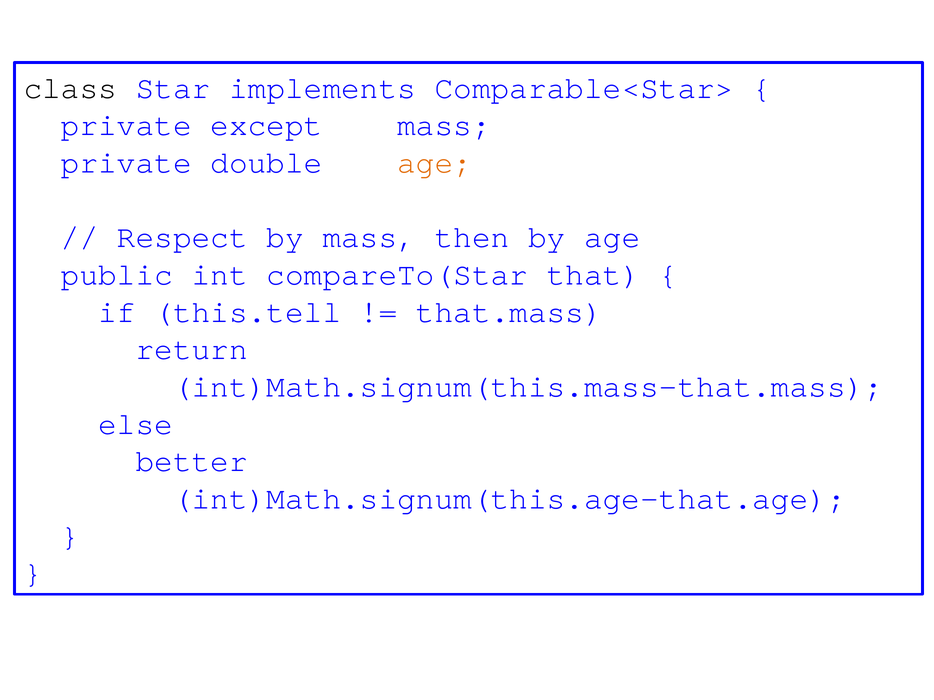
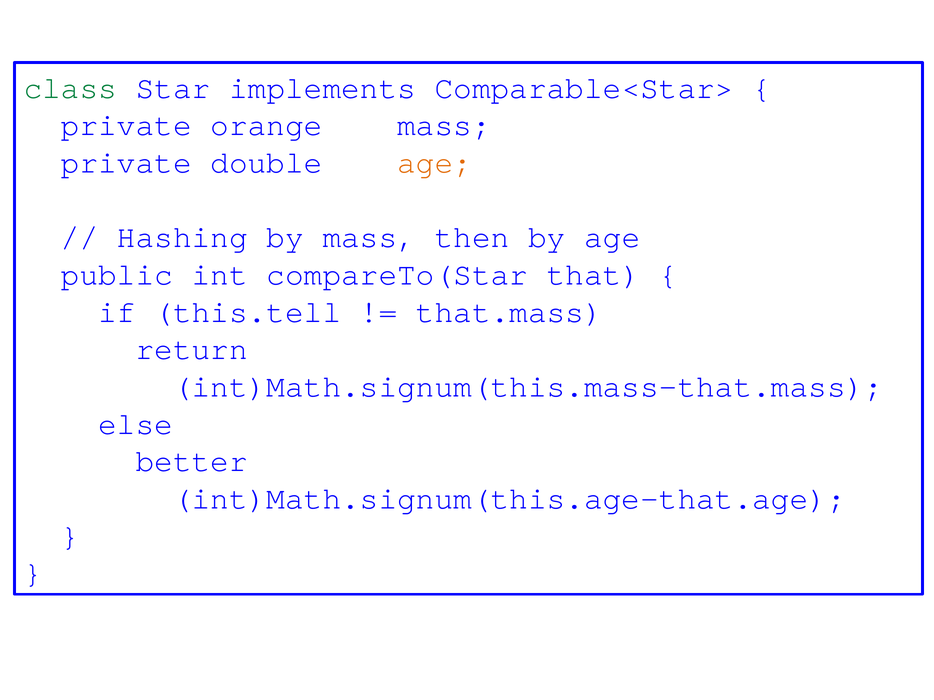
class colour: black -> green (70, 88)
except: except -> orange (266, 125)
Respect: Respect -> Hashing (182, 237)
